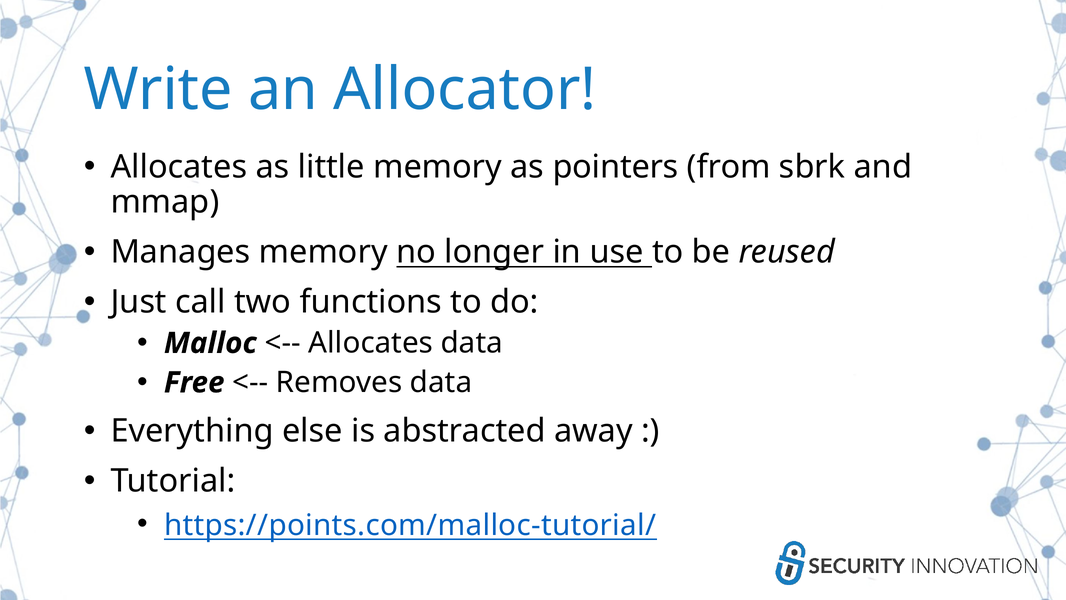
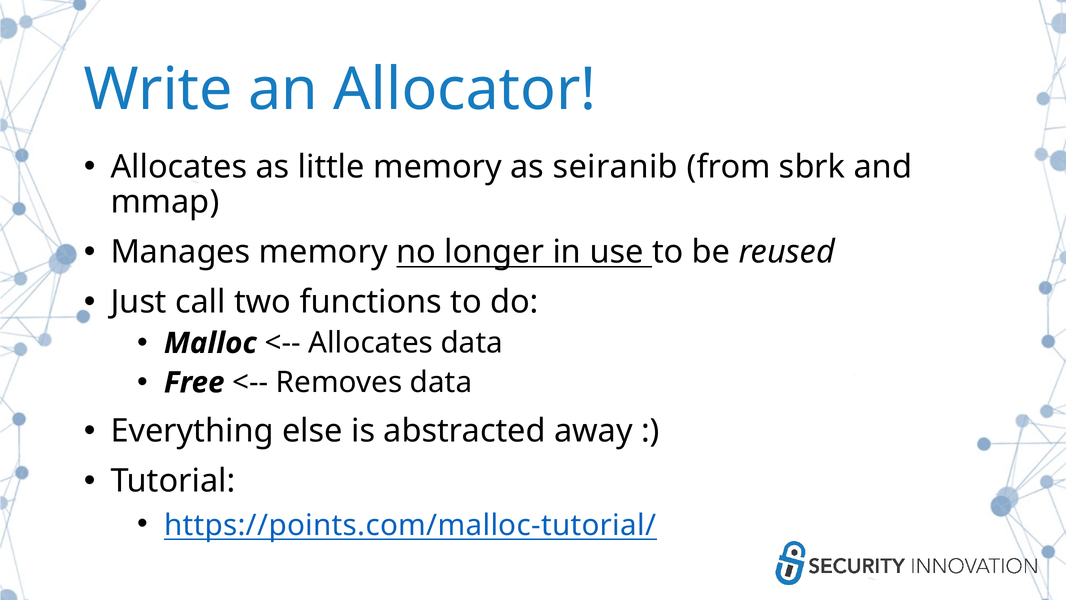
pointers: pointers -> seiranib (615, 167)
